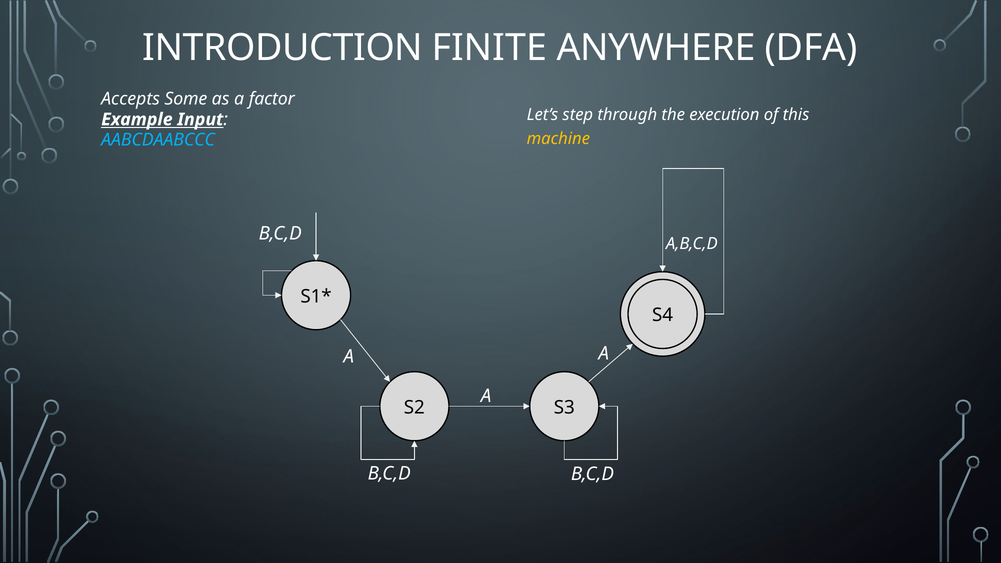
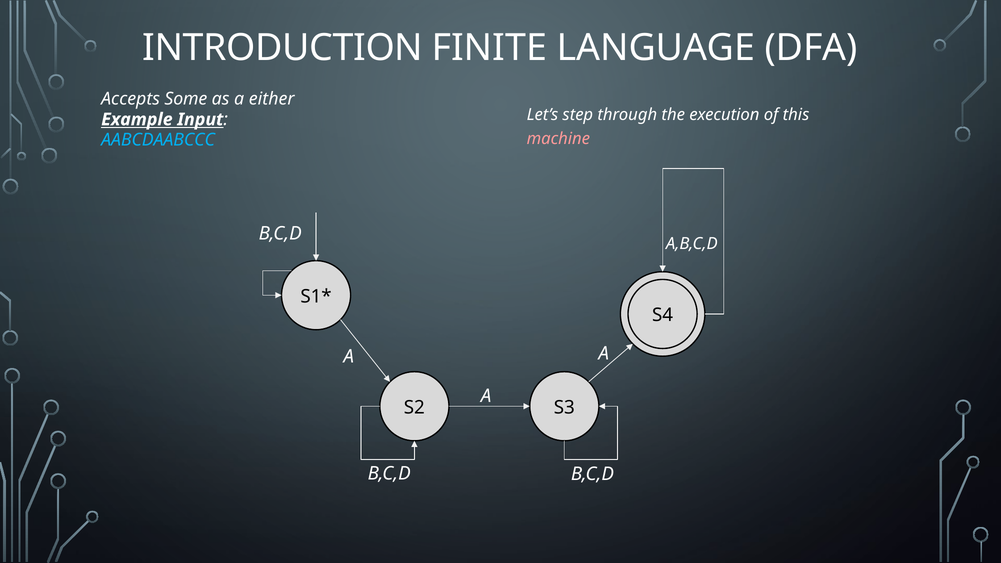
ANYWHERE: ANYWHERE -> LANGUAGE (656, 48)
factor: factor -> either (272, 99)
machine colour: yellow -> pink (558, 139)
